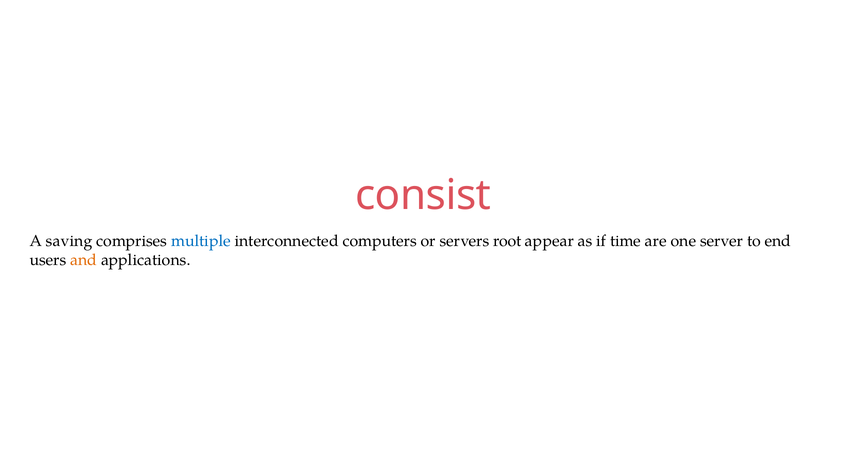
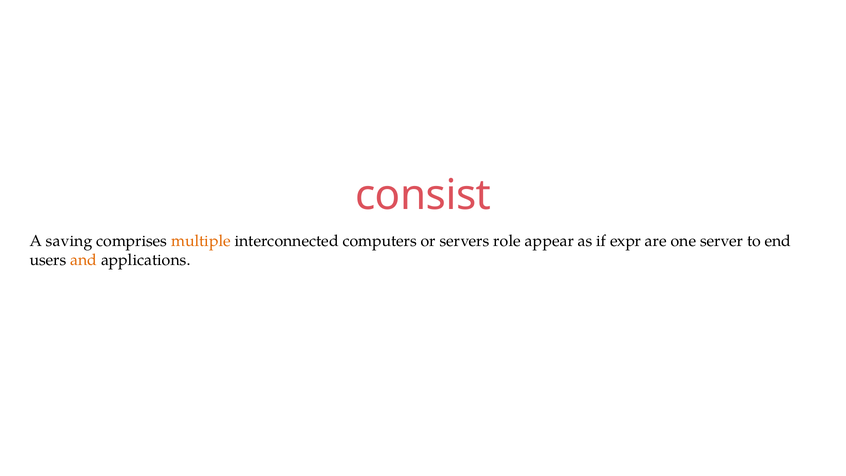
multiple colour: blue -> orange (201, 241)
root: root -> role (507, 241)
time: time -> expr (626, 241)
